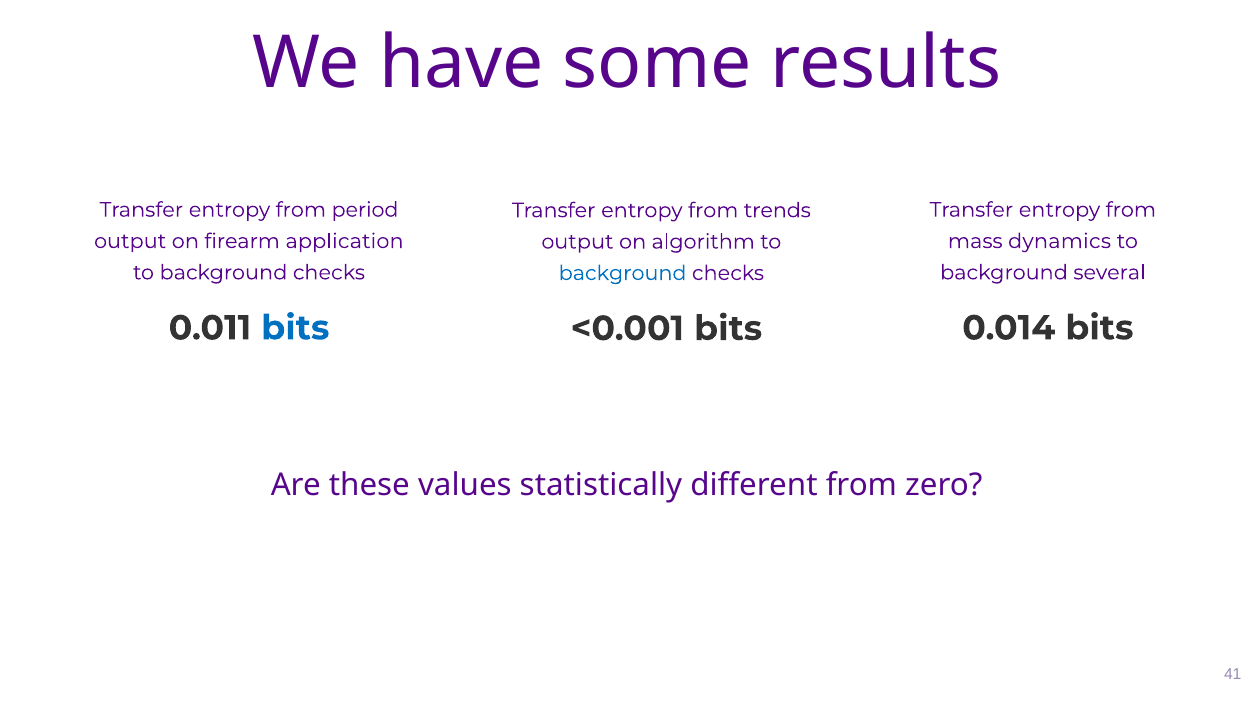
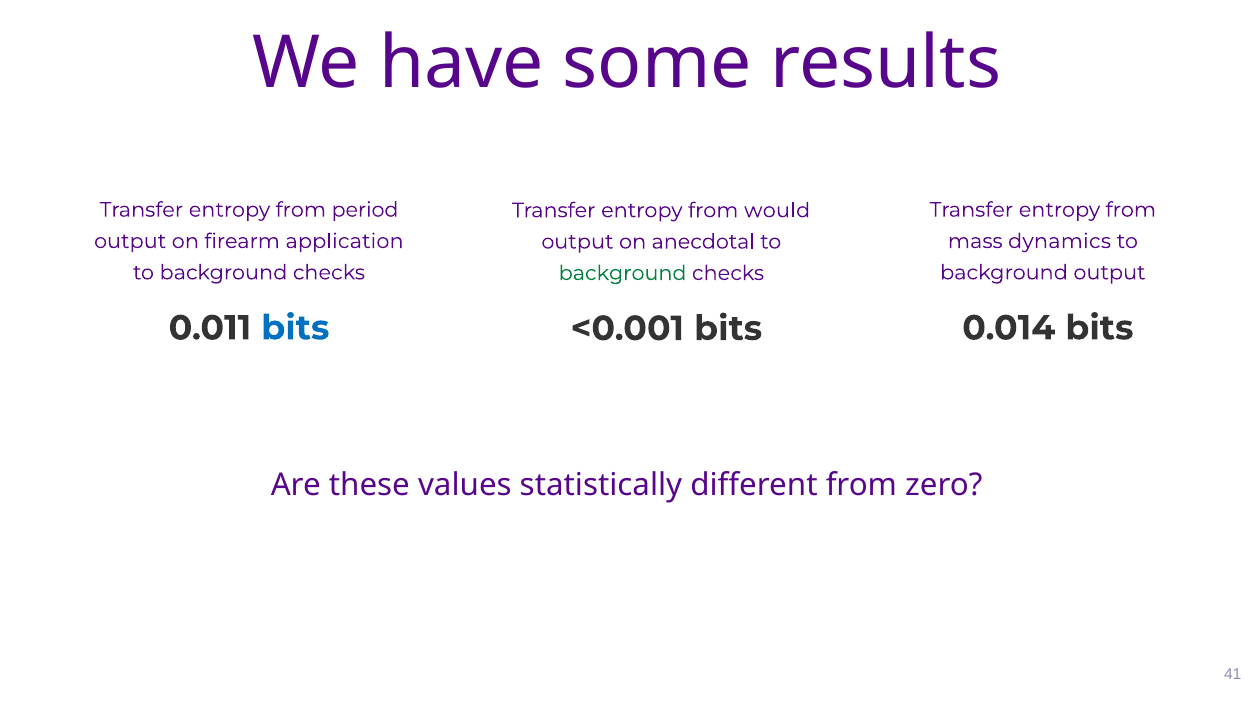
trends: trends -> would (777, 210)
algorithm: algorithm -> anecdotal (703, 242)
background several: several -> output (1109, 272)
background colour: blue -> green (623, 273)
